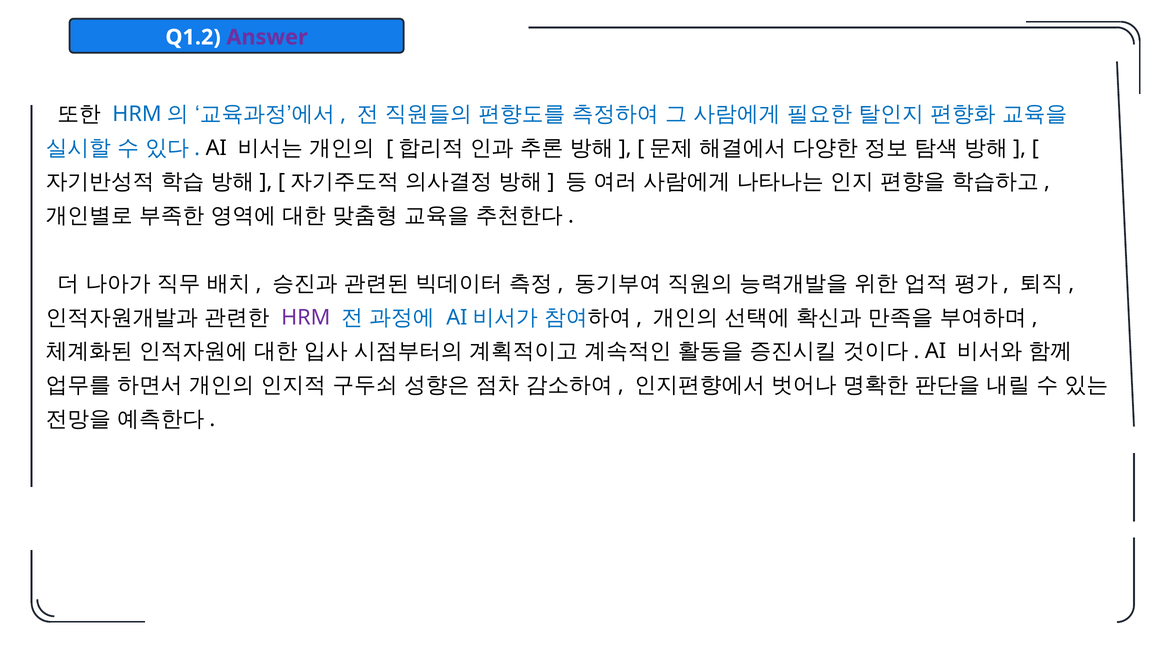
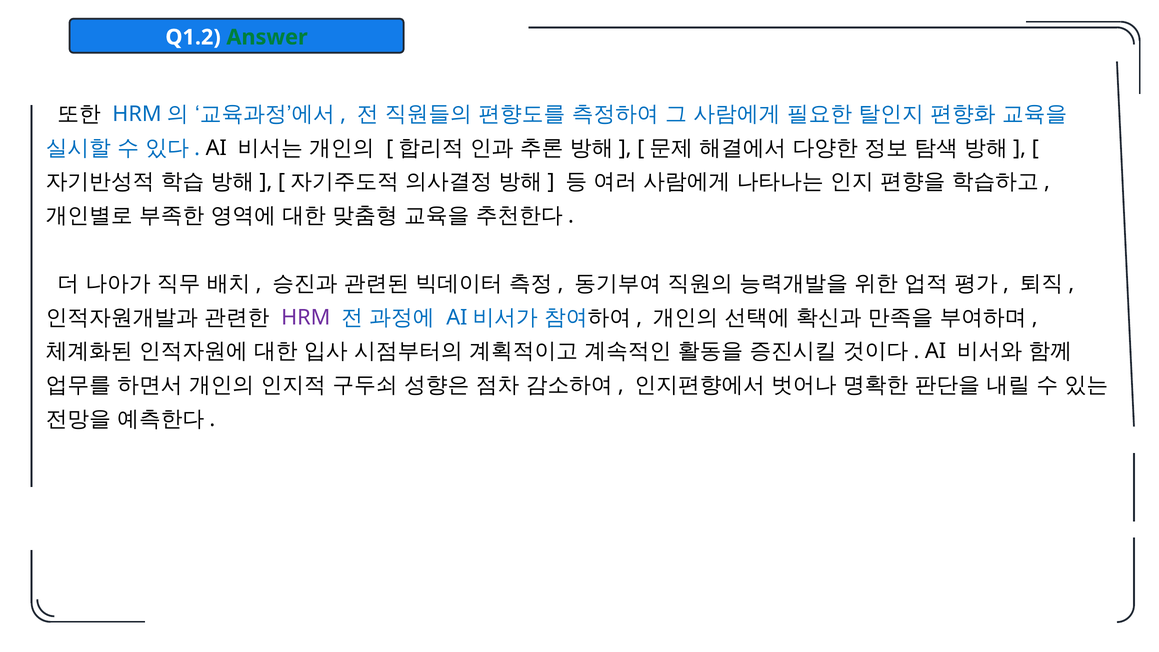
Answer colour: purple -> green (267, 37)
